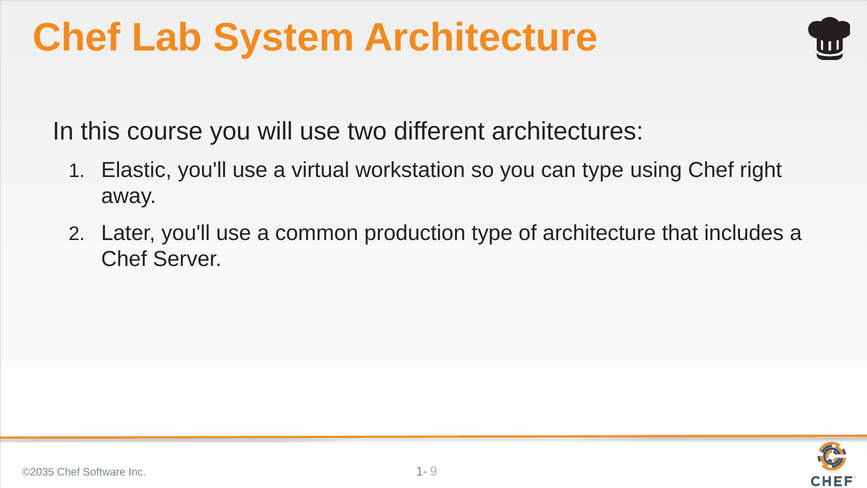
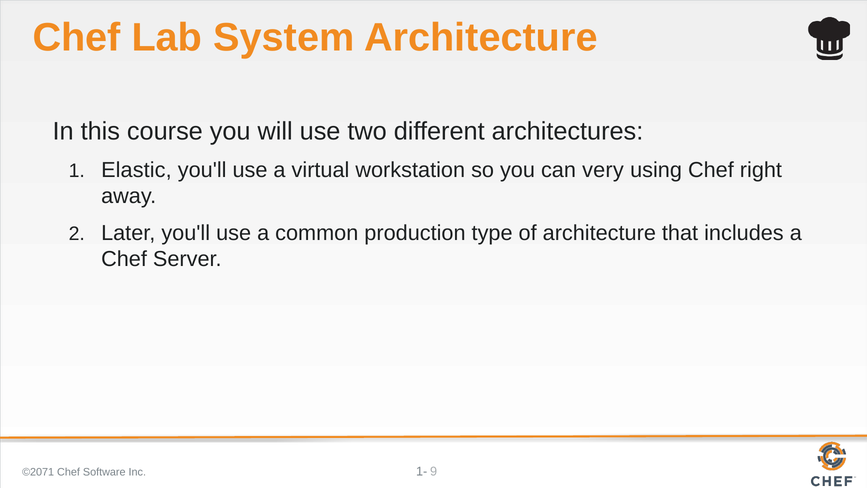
can type: type -> very (603, 170)
©2035: ©2035 -> ©2071 (38, 472)
